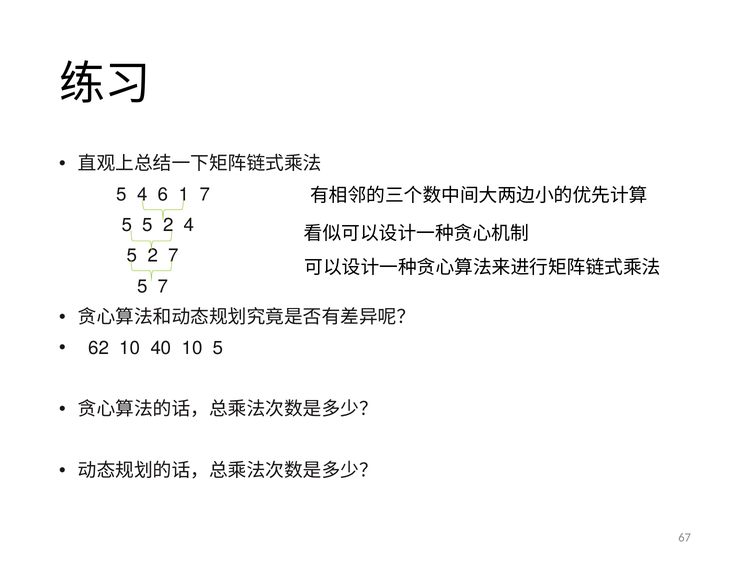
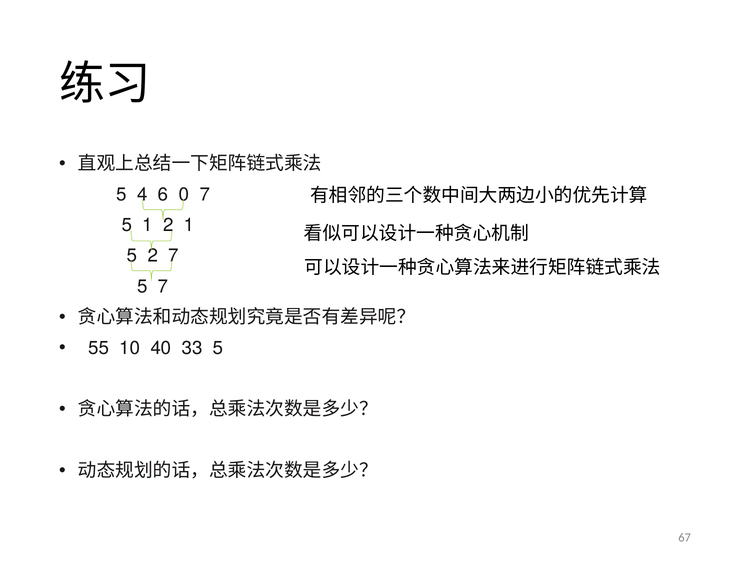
1: 1 -> 0 (184, 194)
5 5: 5 -> 1 (148, 225)
2 4: 4 -> 1 (189, 225)
62: 62 -> 55 (99, 348)
40 10: 10 -> 33 (192, 348)
